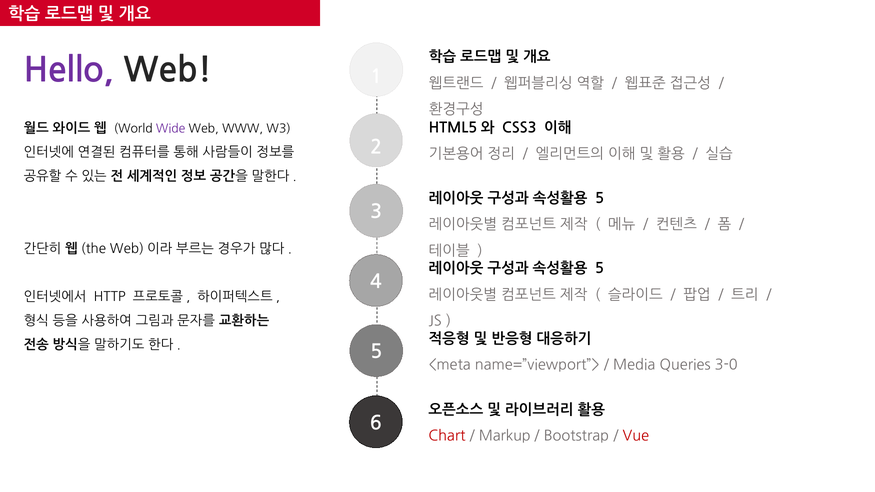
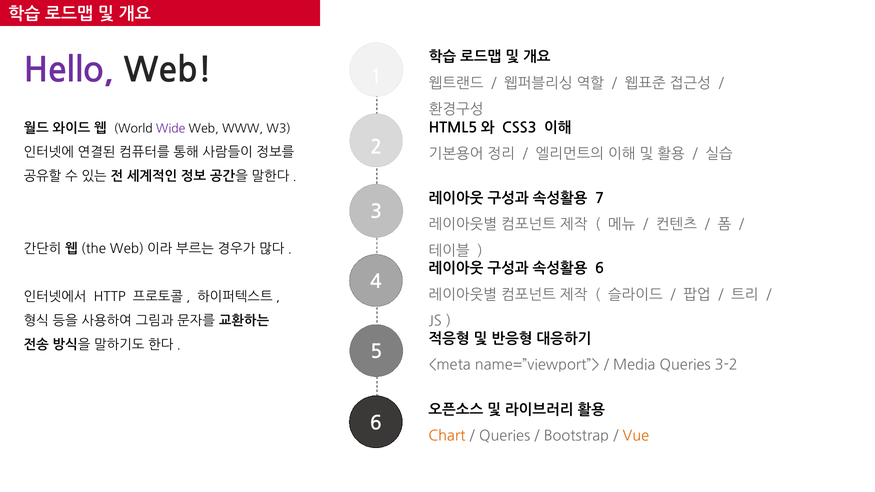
5: 5 -> 7 (600, 198)
5: 5 -> 6 (600, 269)
3-0: 3-0 -> 3-2 (726, 365)
Chart colour: red -> orange (447, 436)
Markup: Markup -> Queries (505, 436)
Vue colour: red -> orange (636, 436)
